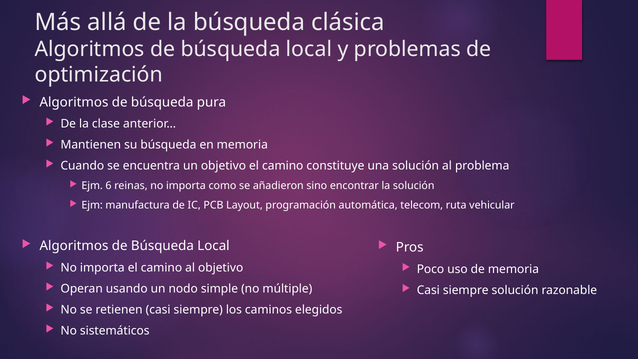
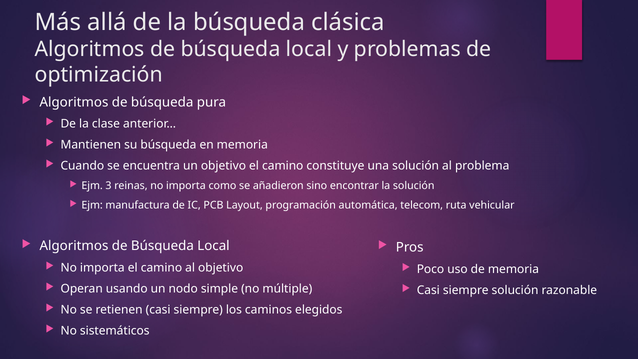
6: 6 -> 3 (109, 186)
